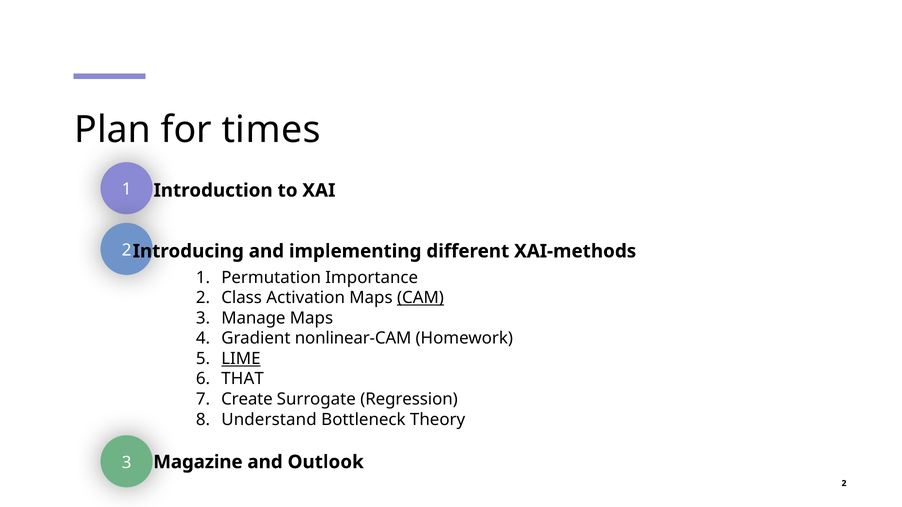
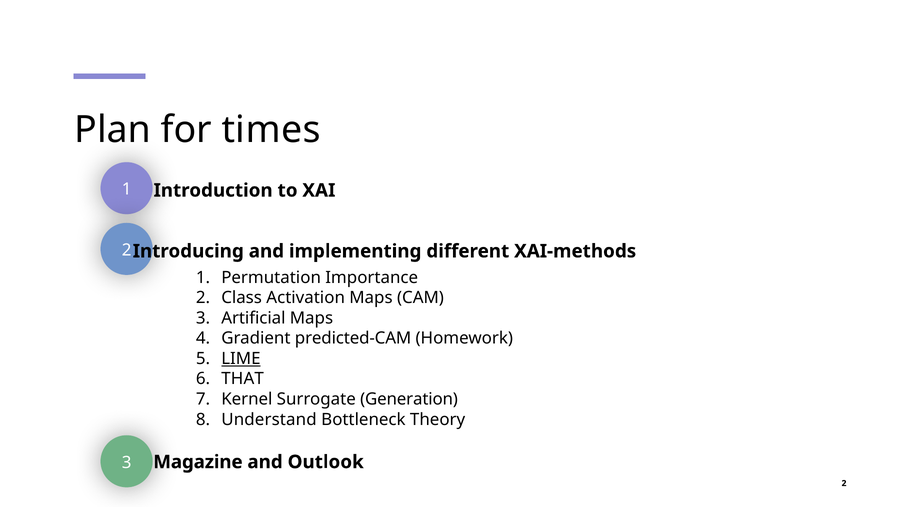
CAM underline: present -> none (420, 298)
Manage: Manage -> Artificial (253, 318)
nonlinear-CAM: nonlinear-CAM -> predicted-CAM (353, 339)
Create: Create -> Kernel (247, 399)
Regression: Regression -> Generation (409, 399)
